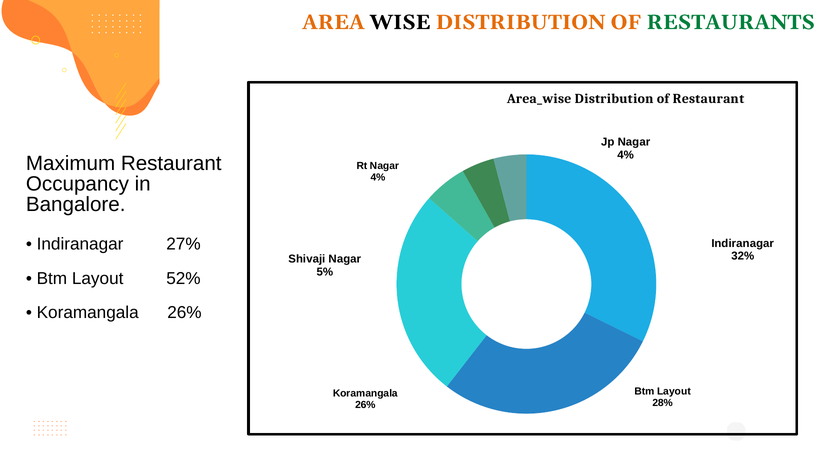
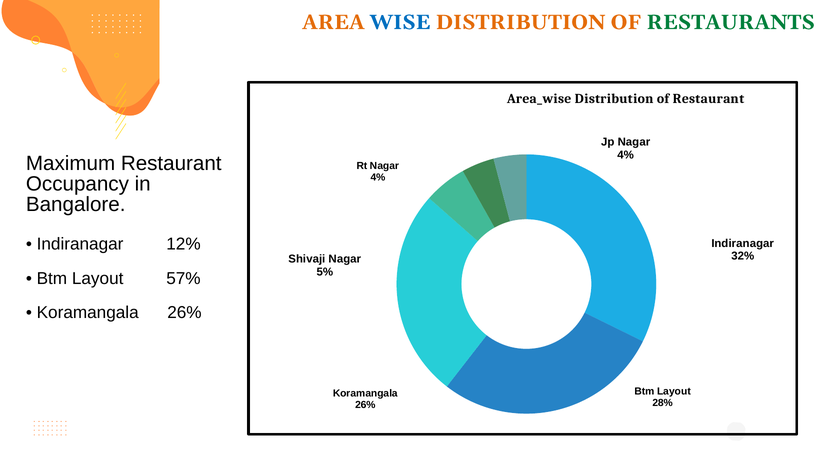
WISE colour: black -> blue (400, 22)
27%: 27% -> 12% (183, 244)
52%: 52% -> 57% (183, 278)
